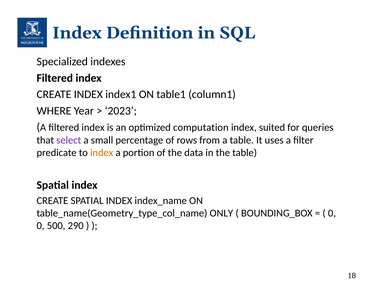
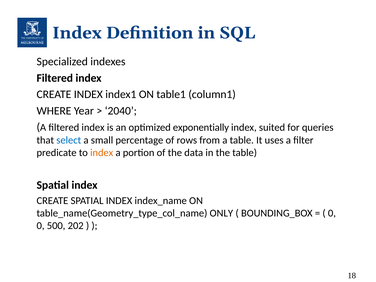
2023: 2023 -> 2040 (121, 111)
computation: computation -> exponentially (201, 128)
select colour: purple -> blue (69, 140)
290: 290 -> 202 (76, 226)
